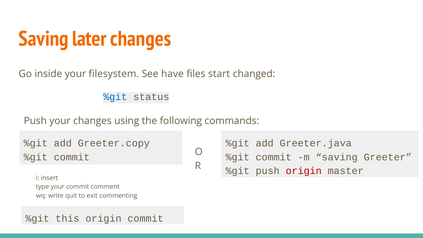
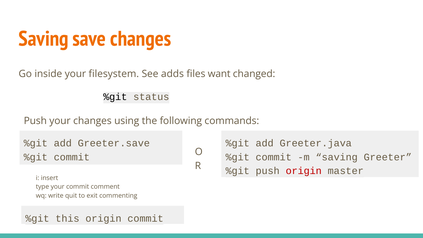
later: later -> save (89, 39)
have: have -> adds (172, 74)
start: start -> want (219, 74)
%git colour: blue -> black (115, 97)
Greeter.copy: Greeter.copy -> Greeter.save (114, 143)
